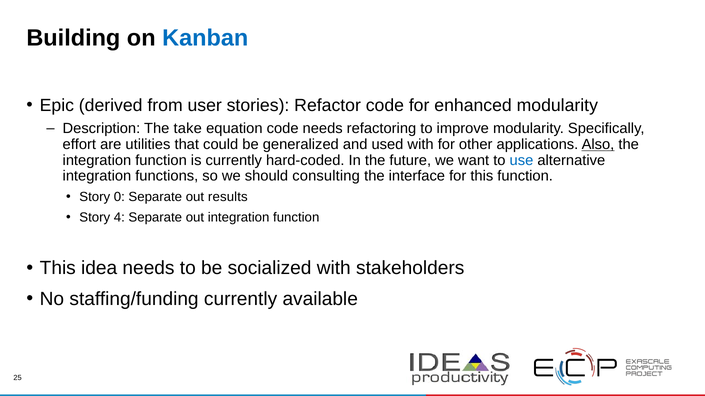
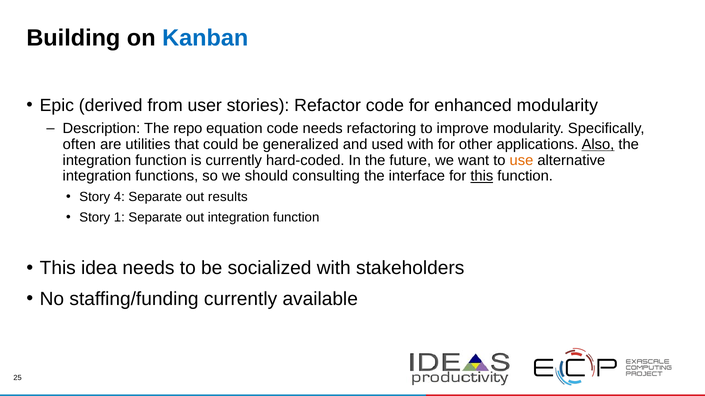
take: take -> repo (188, 129)
effort: effort -> often (79, 145)
use colour: blue -> orange (521, 161)
this underline: none -> present (482, 176)
0: 0 -> 4 (119, 197)
4: 4 -> 1 (119, 218)
